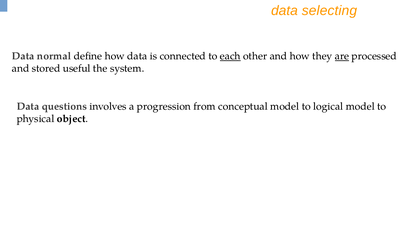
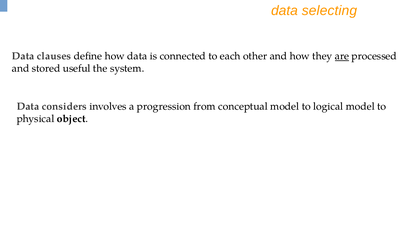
normal: normal -> clauses (54, 56)
each underline: present -> none (230, 56)
questions: questions -> considers (64, 106)
